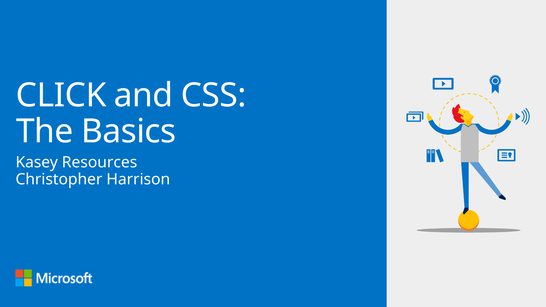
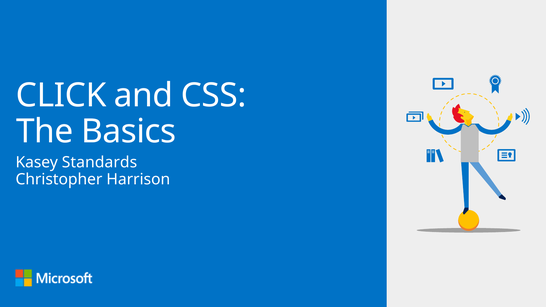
Resources: Resources -> Standards (99, 163)
